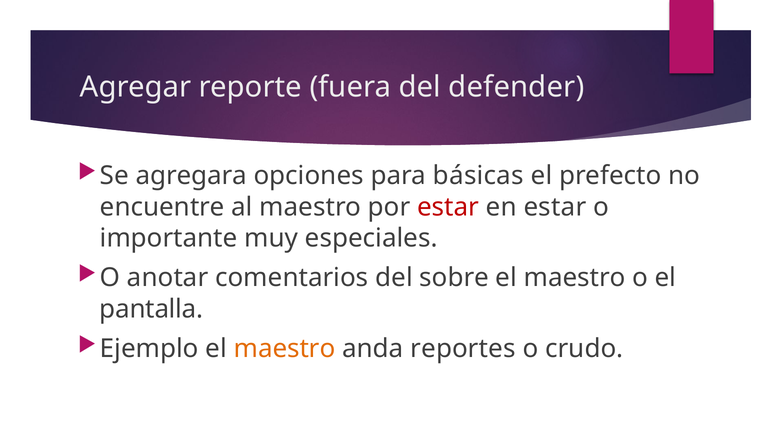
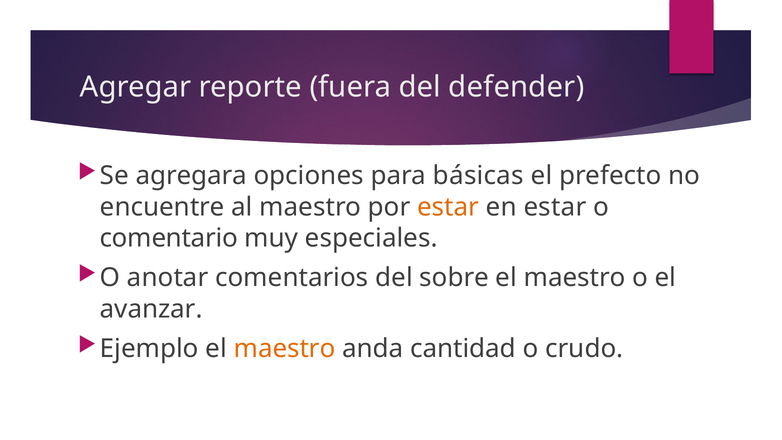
estar colour: red -> orange (448, 207)
importante: importante -> comentario (169, 238)
pantalla: pantalla -> avanzar (151, 309)
reportes: reportes -> cantidad (463, 348)
